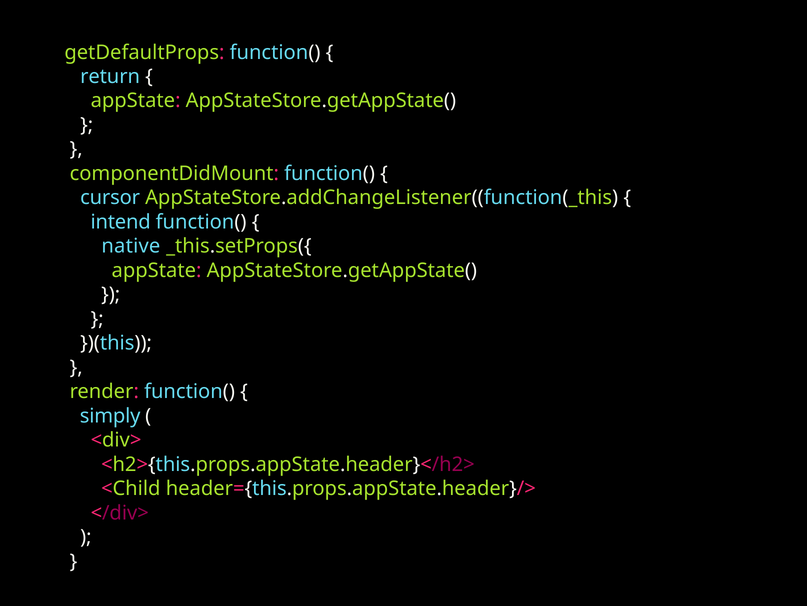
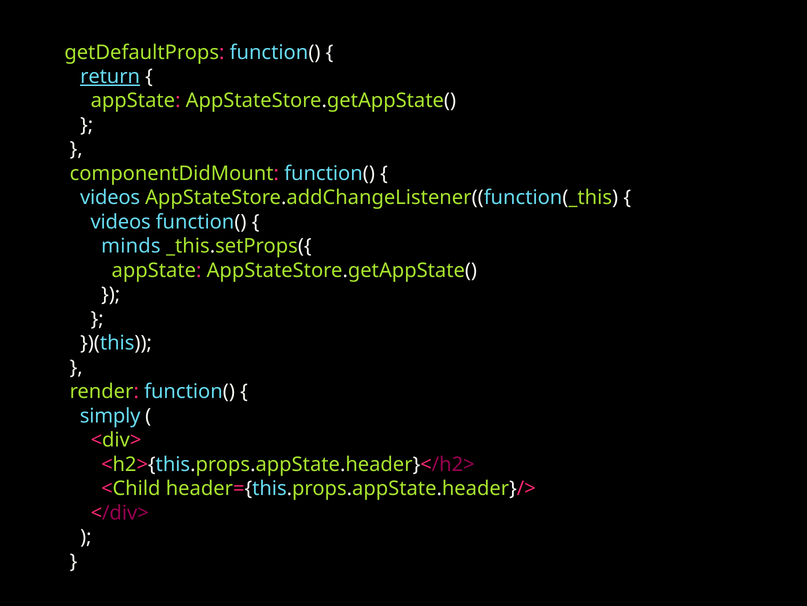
return underline: none -> present (110, 76)
cursor: cursor -> videos (110, 198)
intend: intend -> videos (121, 222)
native: native -> minds (131, 246)
